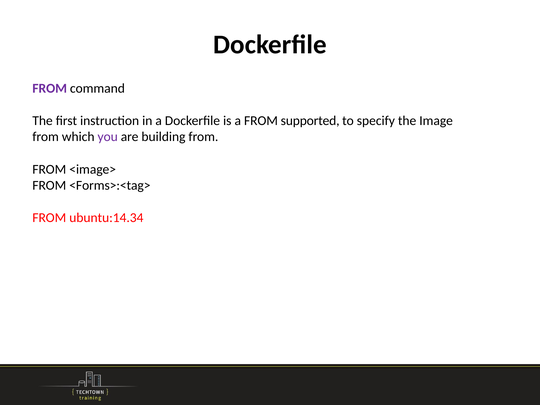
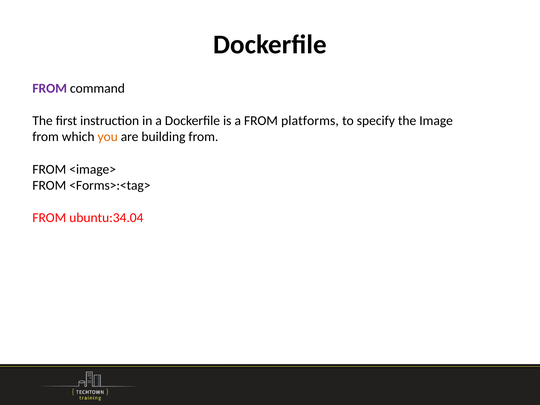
supported: supported -> platforms (310, 121)
you colour: purple -> orange (108, 137)
ubuntu:14.34: ubuntu:14.34 -> ubuntu:34.04 (106, 218)
